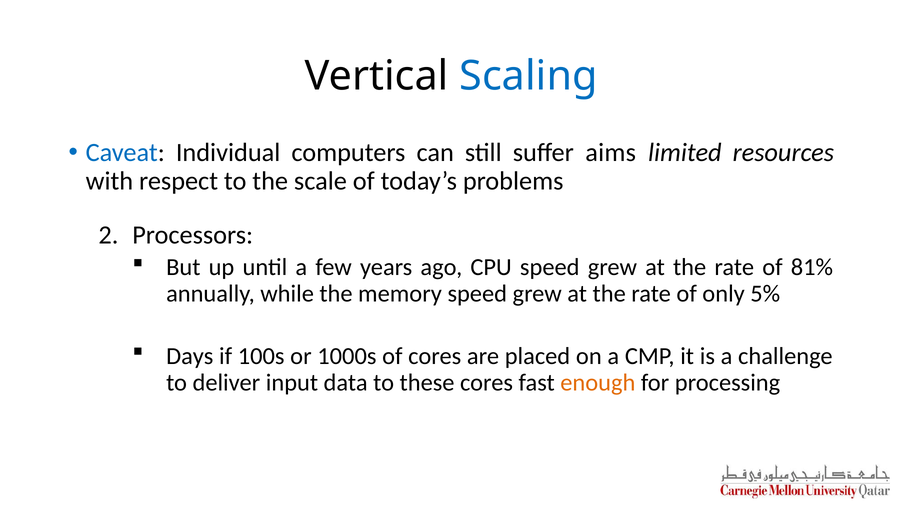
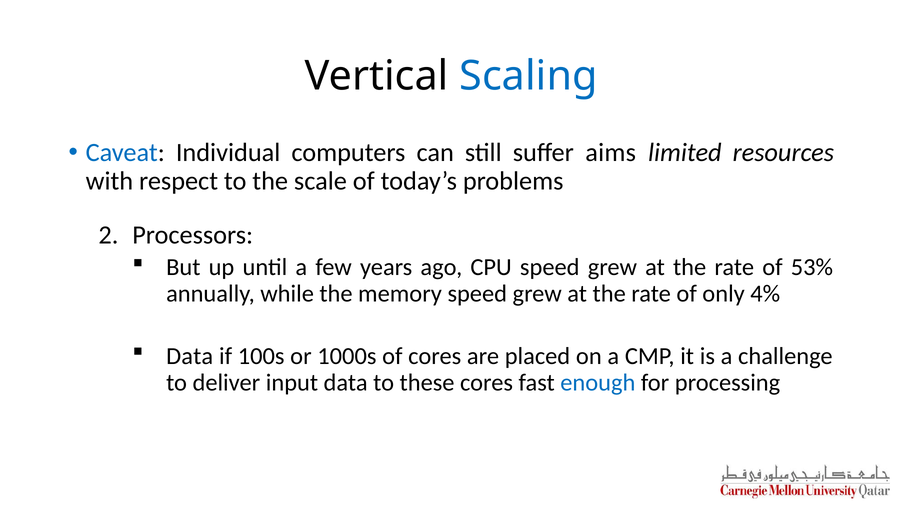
81%: 81% -> 53% (812, 267)
5%: 5% -> 4% (765, 294)
Days: Days -> Data (190, 356)
enough colour: orange -> blue (598, 382)
